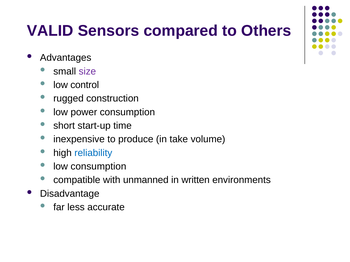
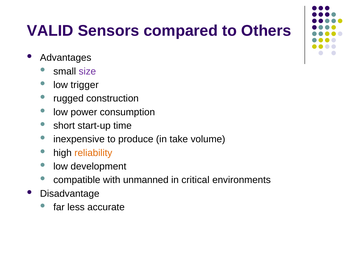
control: control -> trigger (85, 85)
reliability colour: blue -> orange (93, 153)
low consumption: consumption -> development (98, 167)
written: written -> critical (196, 180)
